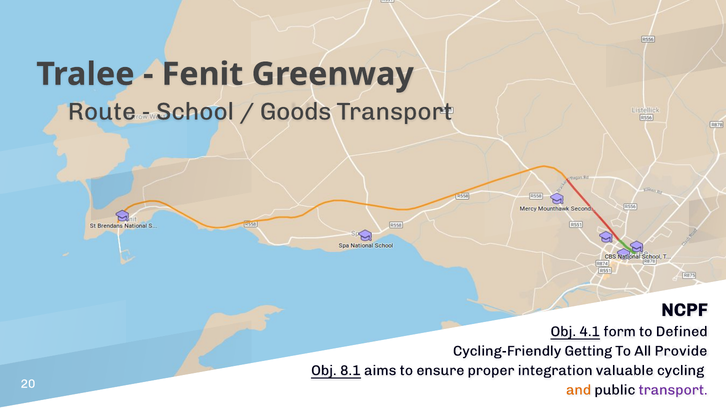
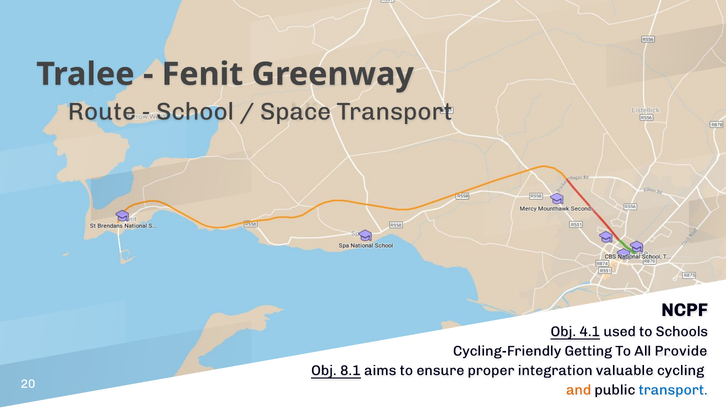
Goods: Goods -> Space (295, 112)
form: form -> used (620, 332)
Defined: Defined -> Schools (682, 332)
transport colour: purple -> blue (673, 390)
